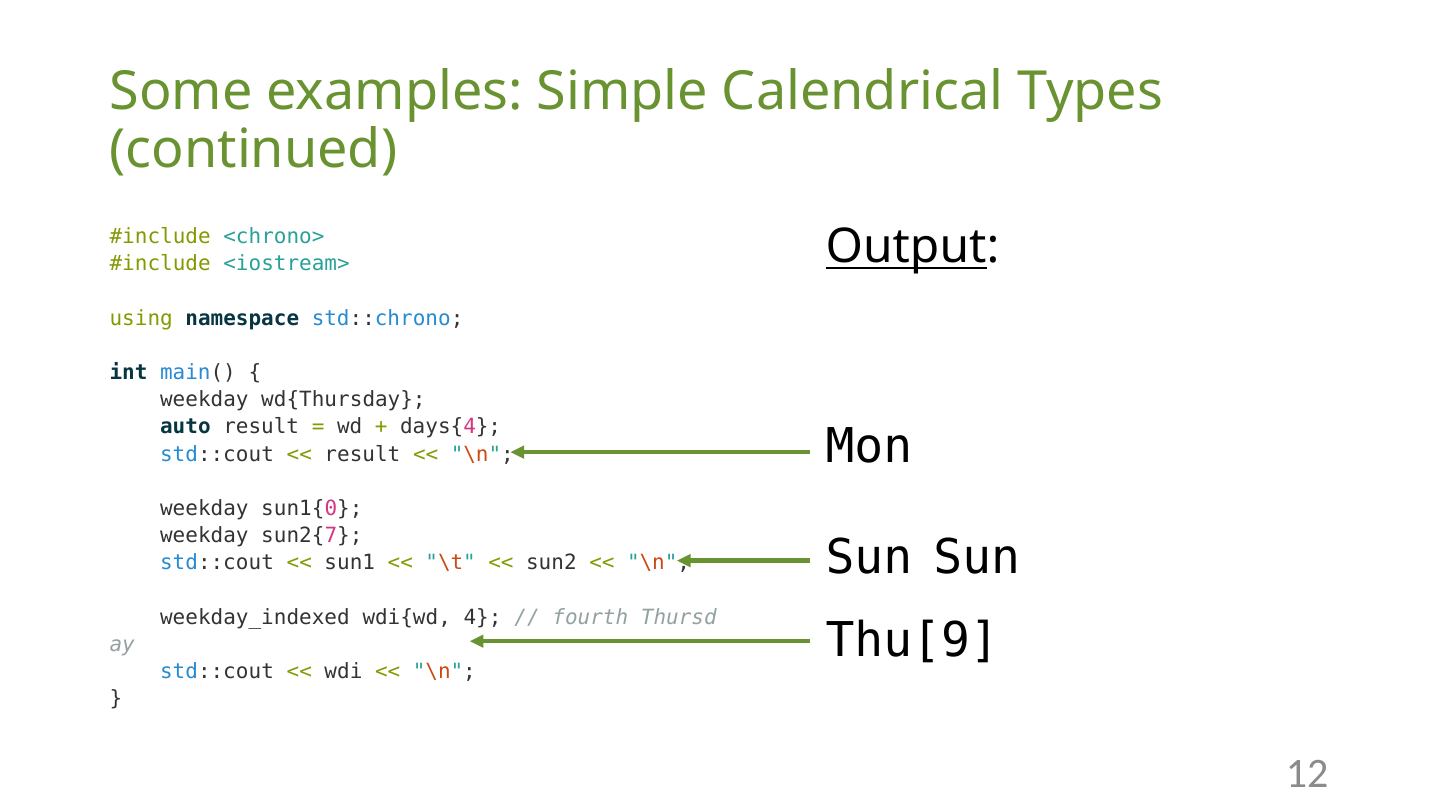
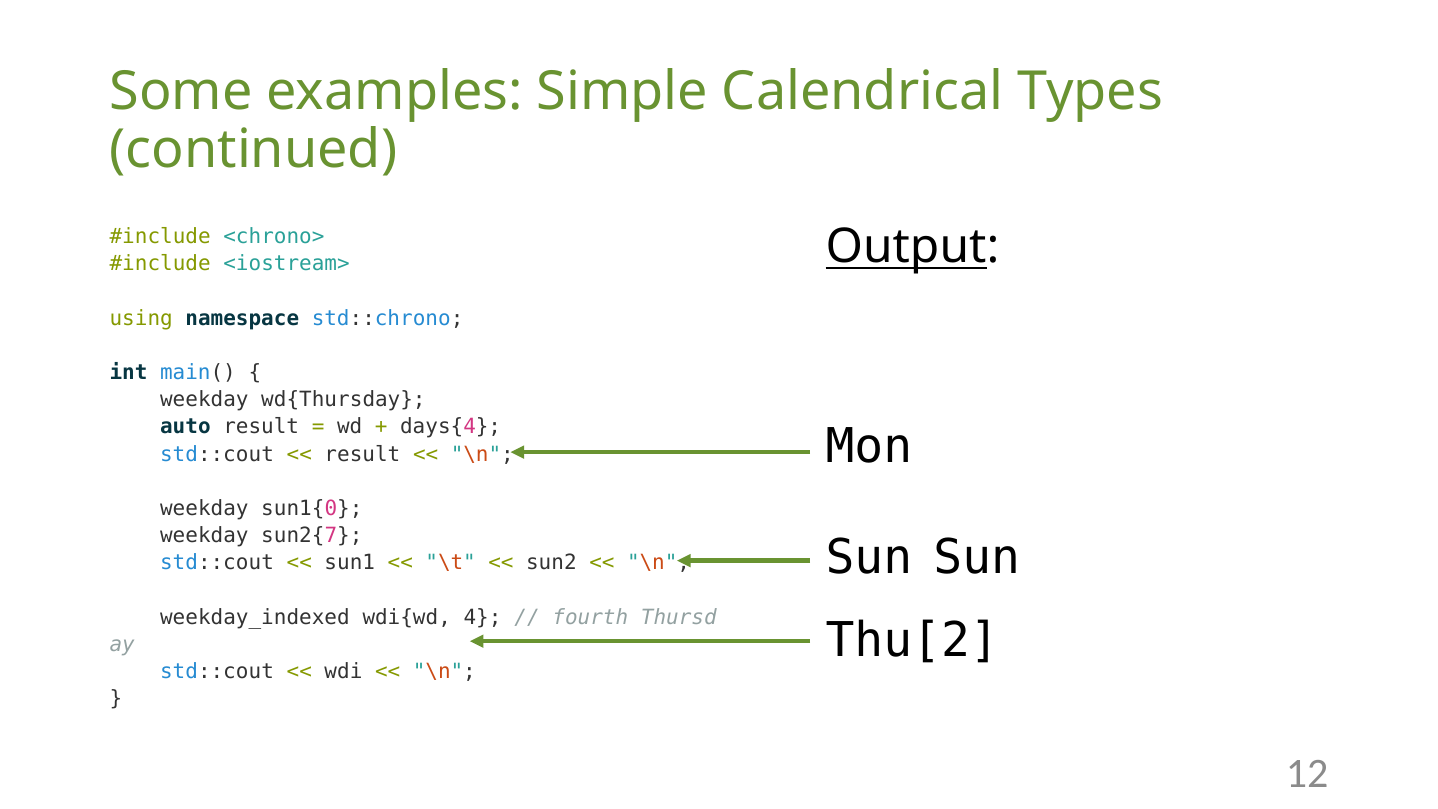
Thu[9: Thu[9 -> Thu[2 (912, 641)
